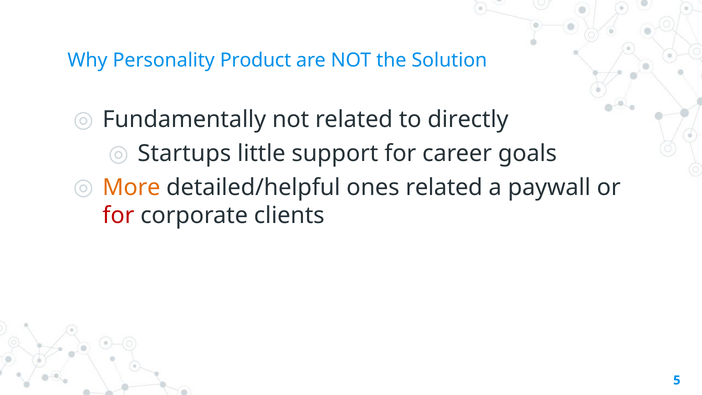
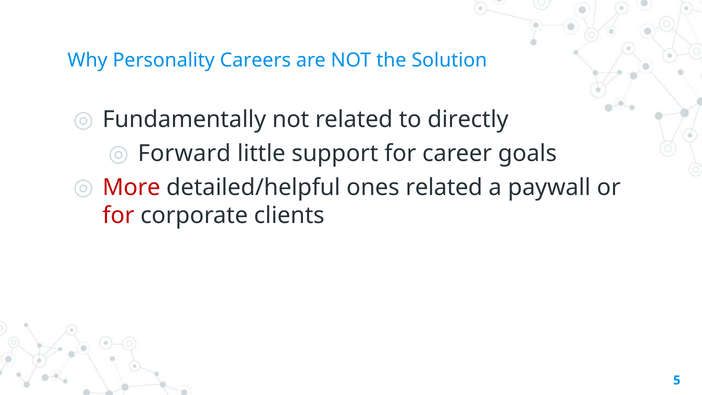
Product: Product -> Careers (255, 60)
Startups: Startups -> Forward (184, 154)
More colour: orange -> red (131, 187)
